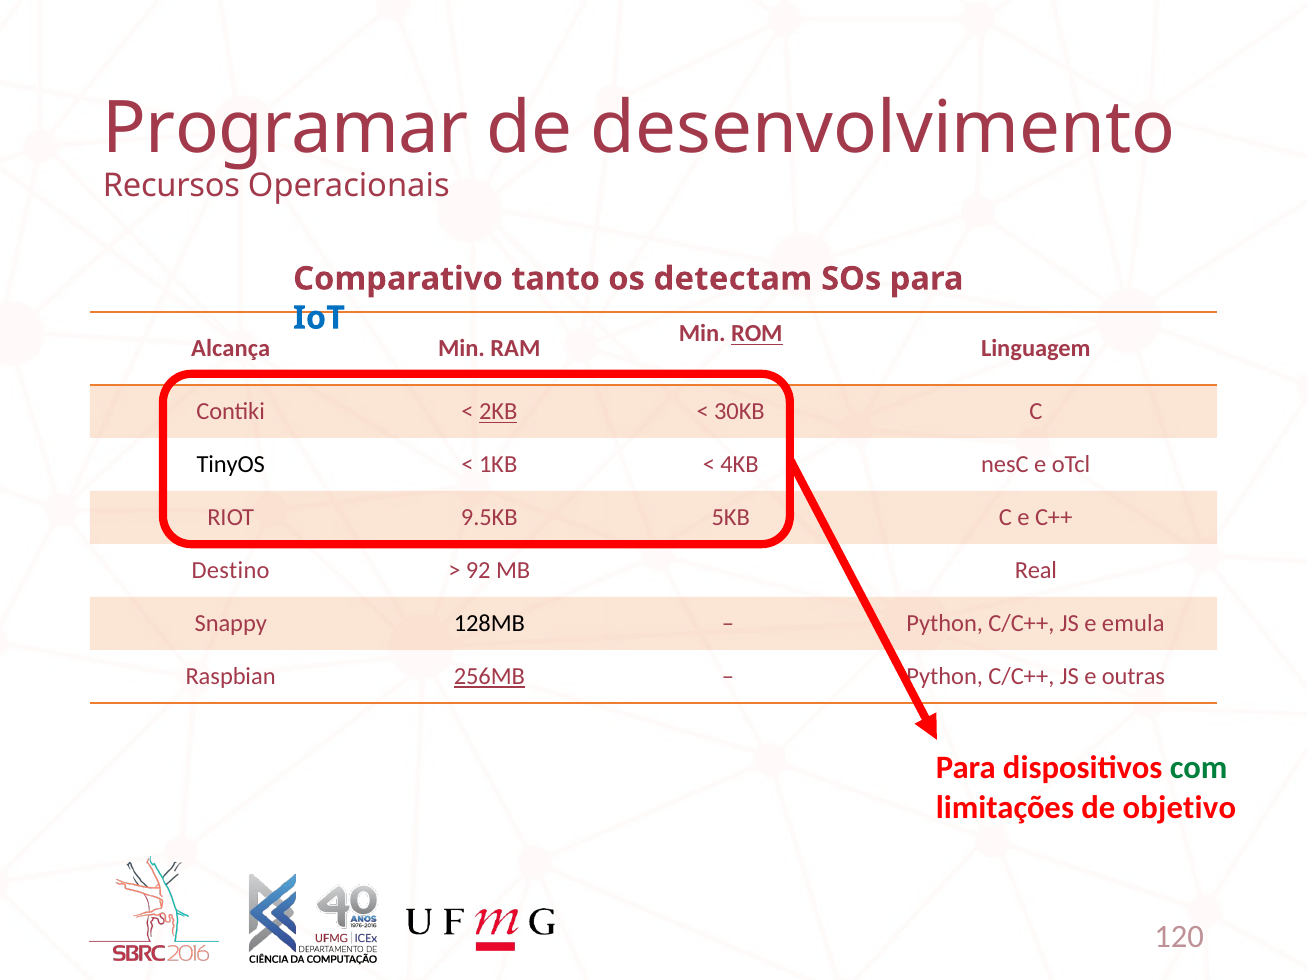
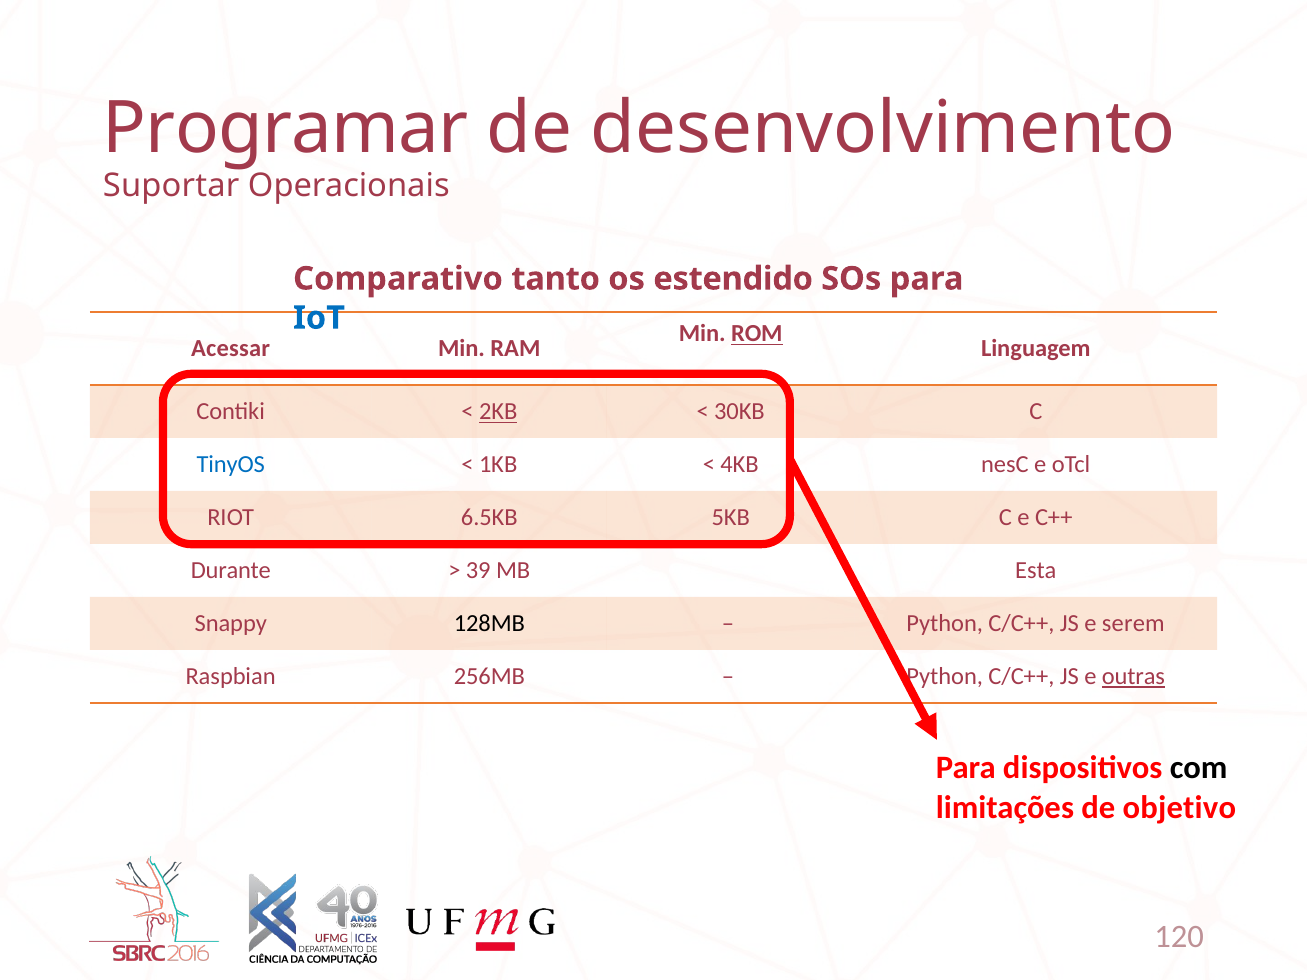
Recursos: Recursos -> Suportar (171, 186)
detectam: detectam -> estendido (733, 279)
Alcança: Alcança -> Acessar (231, 349)
TinyOS colour: black -> blue (231, 465)
9.5KB: 9.5KB -> 6.5KB (489, 518)
Destino: Destino -> Durante (231, 571)
92: 92 -> 39 (478, 571)
Real: Real -> Esta (1036, 571)
emula: emula -> serem (1133, 624)
256MB underline: present -> none (489, 677)
outras underline: none -> present (1133, 677)
com colour: green -> black (1199, 768)
